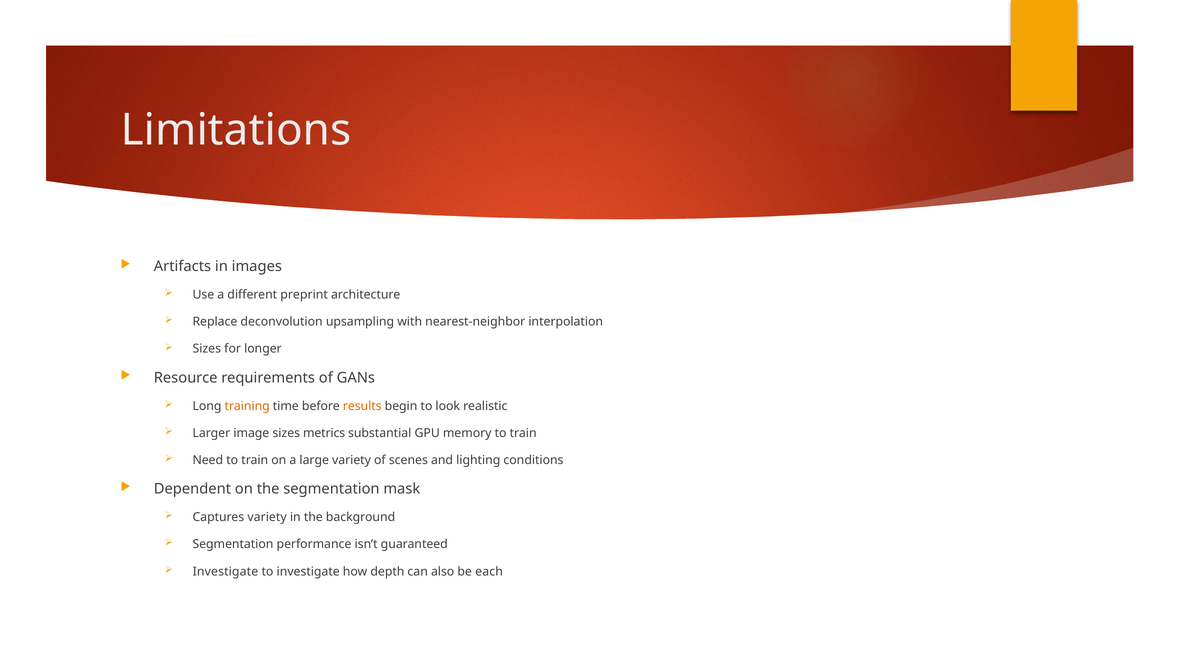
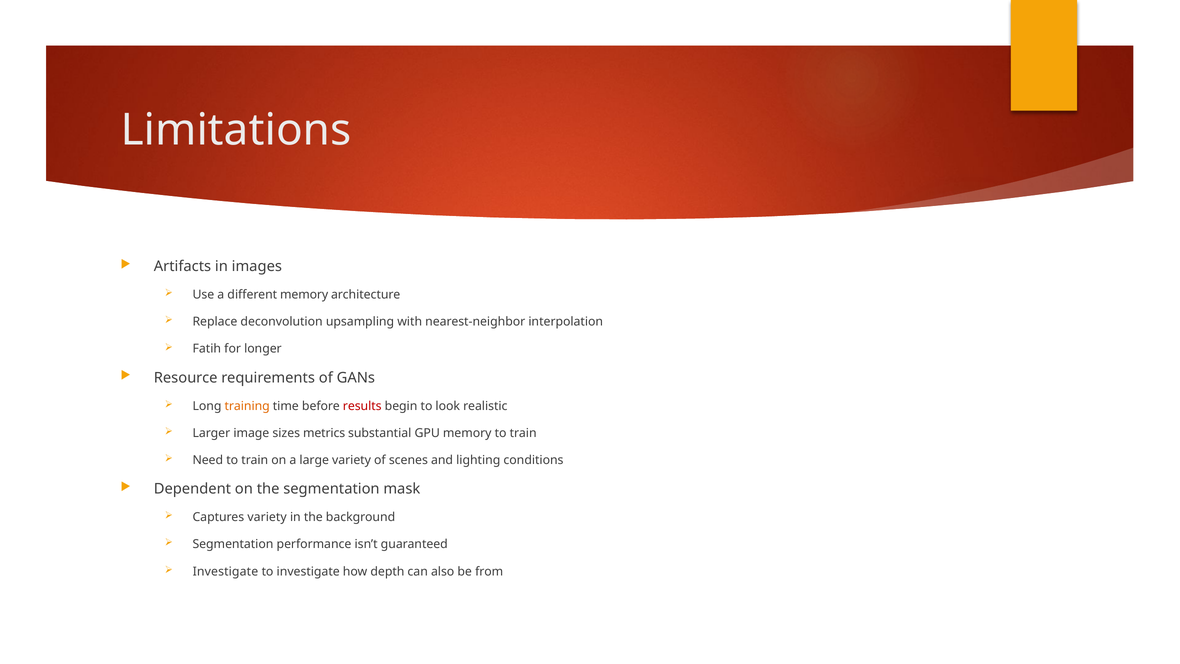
different preprint: preprint -> memory (304, 295)
Sizes: Sizes -> Fatih (207, 349)
results colour: orange -> red (362, 406)
each: each -> from (489, 571)
